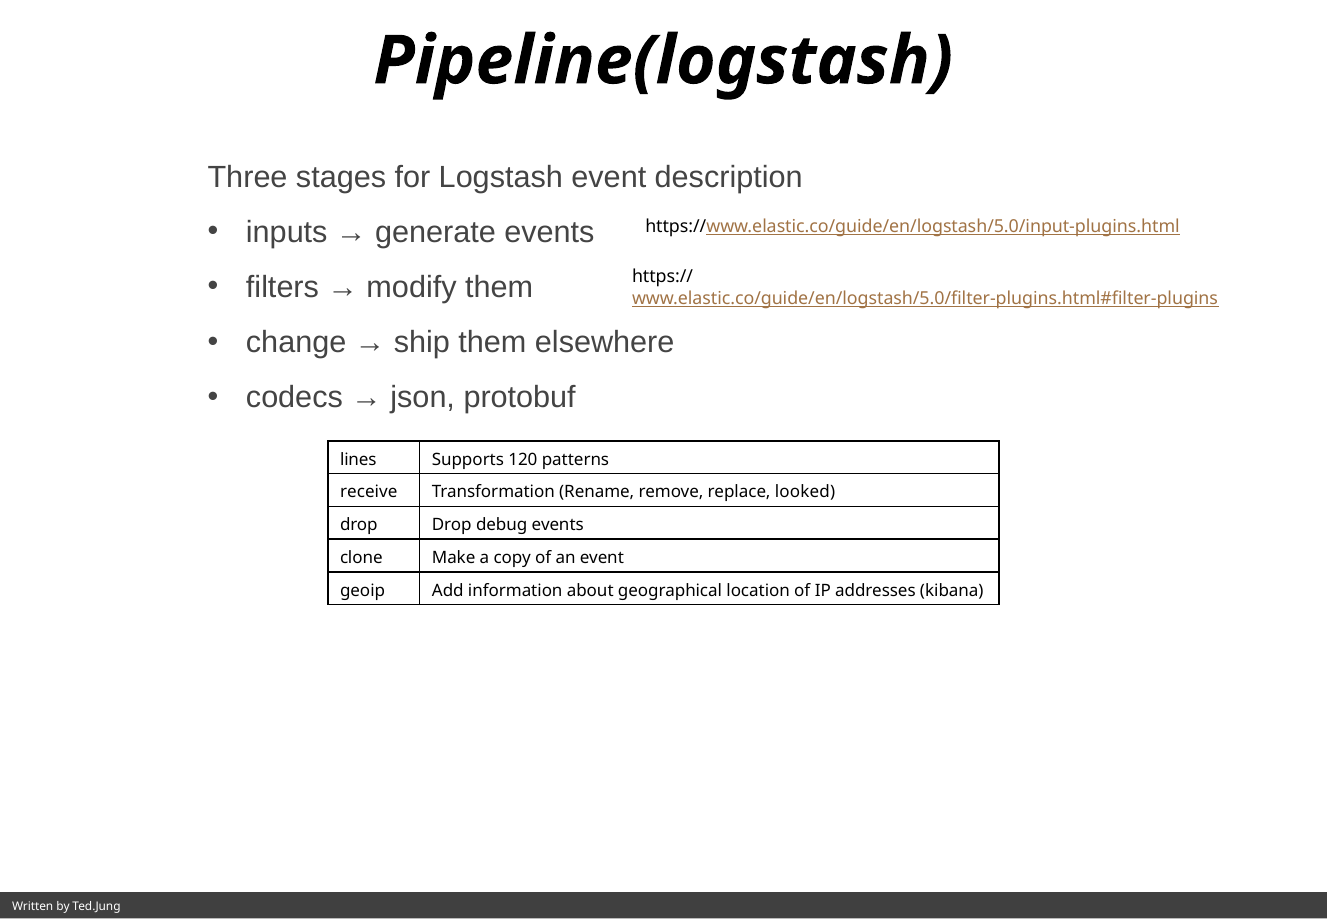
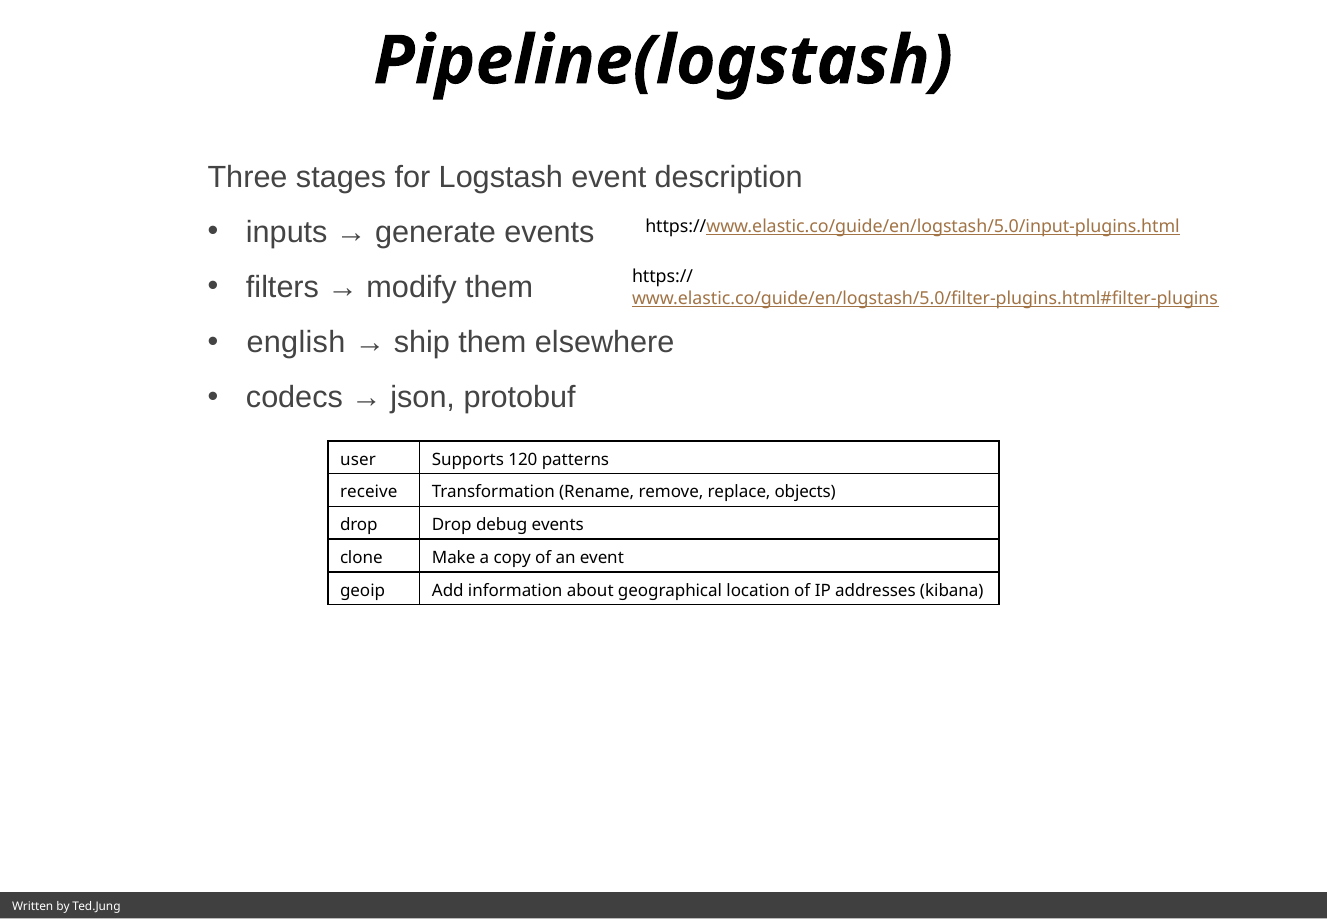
change: change -> english (296, 343)
lines: lines -> user (358, 459)
looked: looked -> objects (805, 492)
